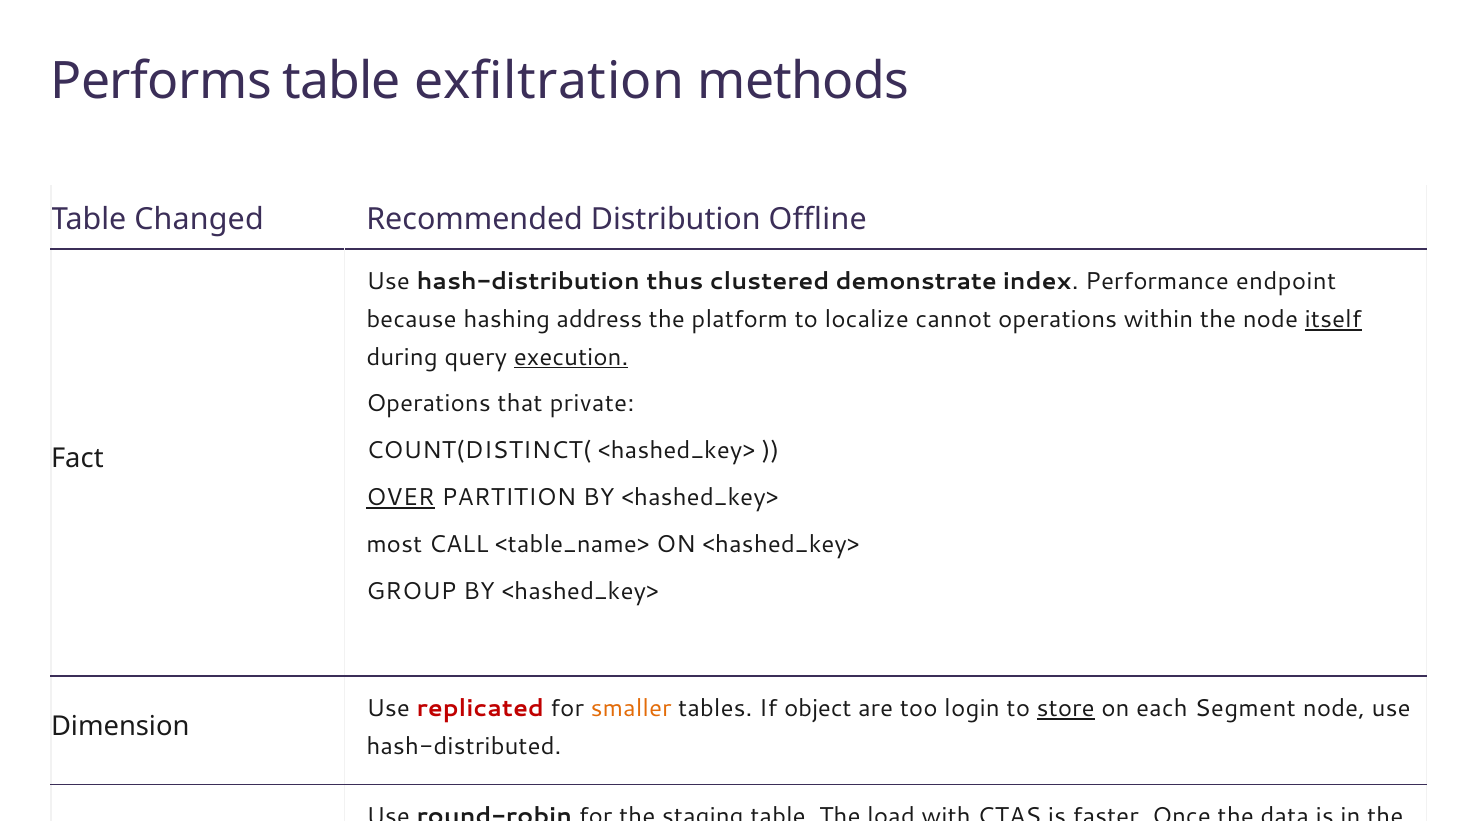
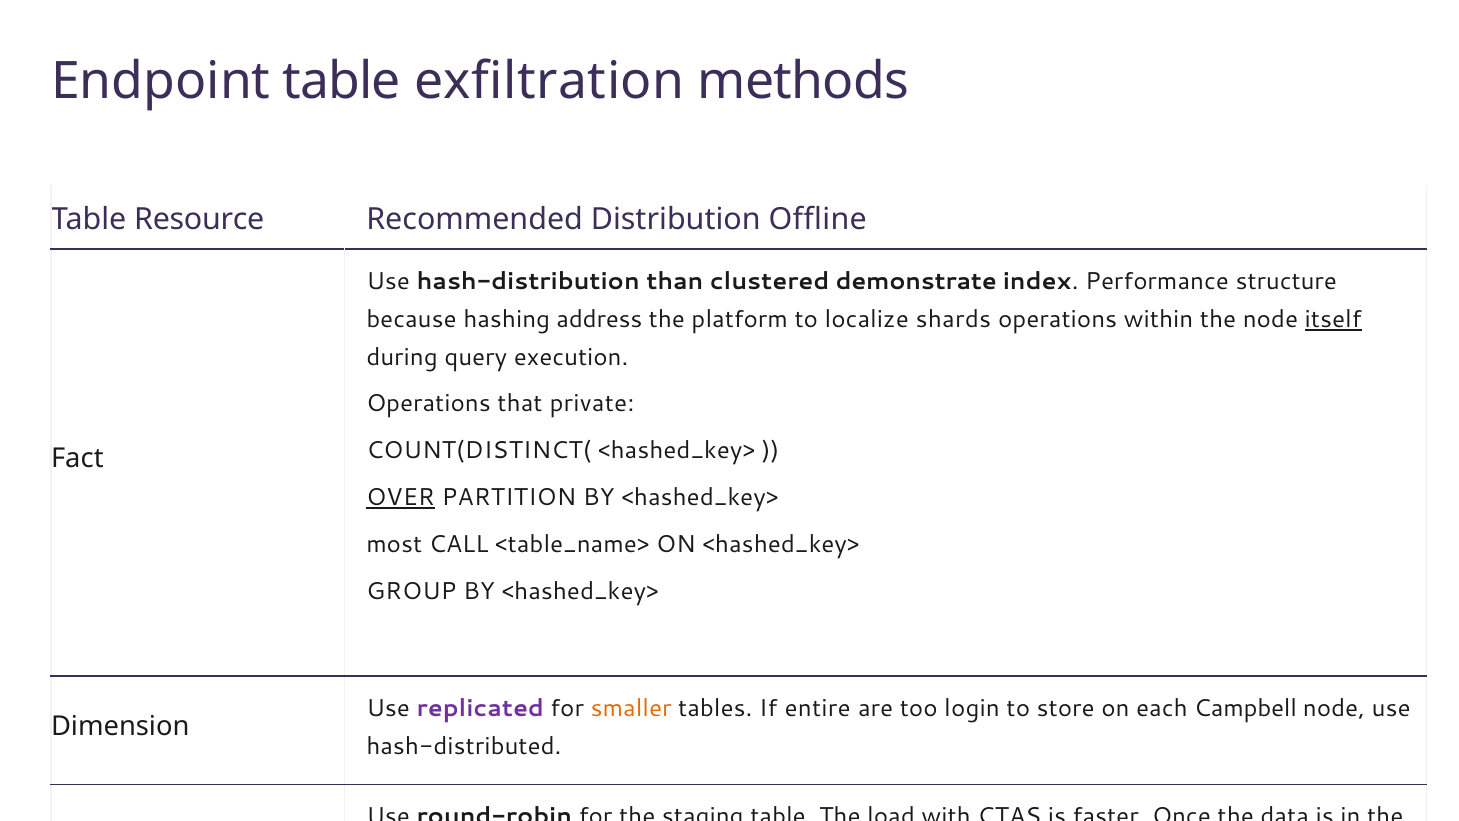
Performs: Performs -> Endpoint (161, 81)
Changed: Changed -> Resource (199, 219)
thus: thus -> than (675, 282)
endpoint: endpoint -> structure (1286, 282)
cannot: cannot -> shards (953, 319)
execution underline: present -> none (571, 357)
replicated colour: red -> purple (480, 708)
object: object -> entire (818, 708)
store underline: present -> none (1066, 708)
Segment: Segment -> Campbell (1245, 708)
